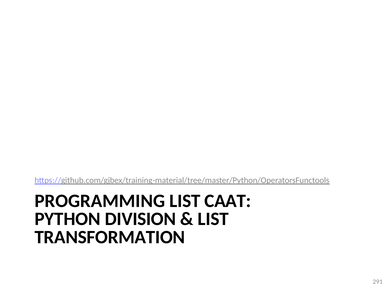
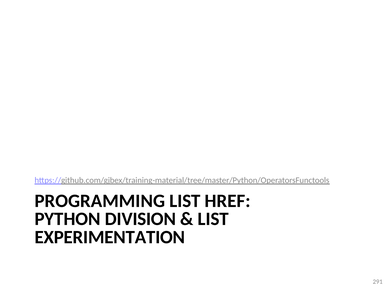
CAAT: CAAT -> HREF (228, 201)
TRANSFORMATION: TRANSFORMATION -> EXPERIMENTATION (110, 237)
